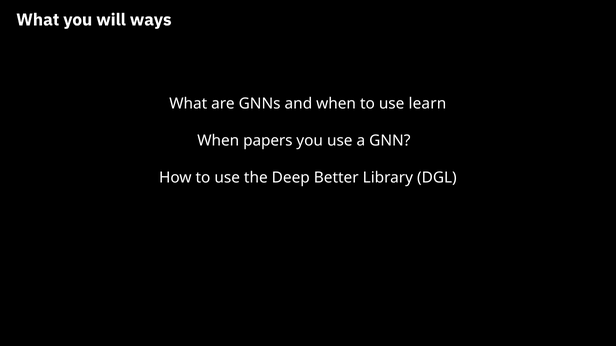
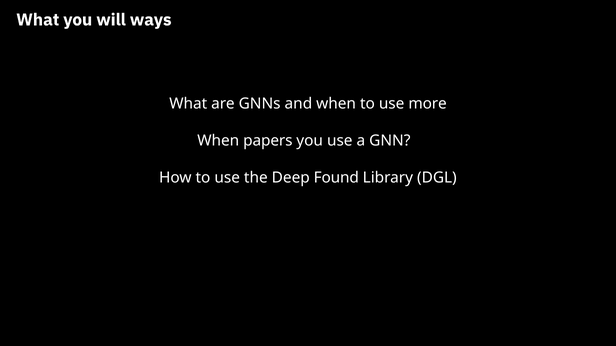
learn: learn -> more (428, 104)
Better: Better -> Found (336, 178)
